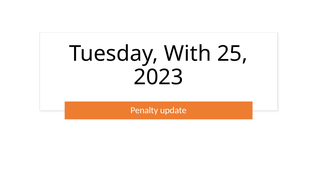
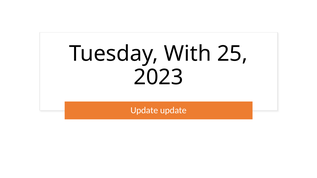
Penalty: Penalty -> Update (144, 111)
